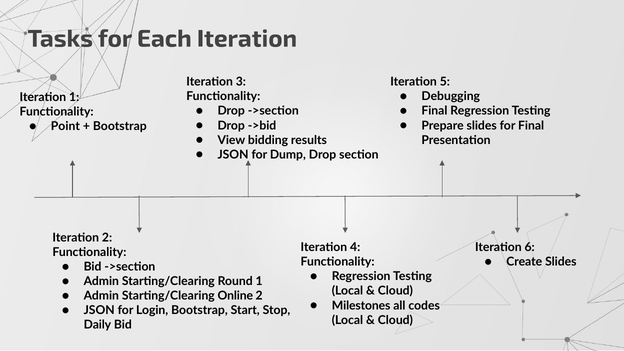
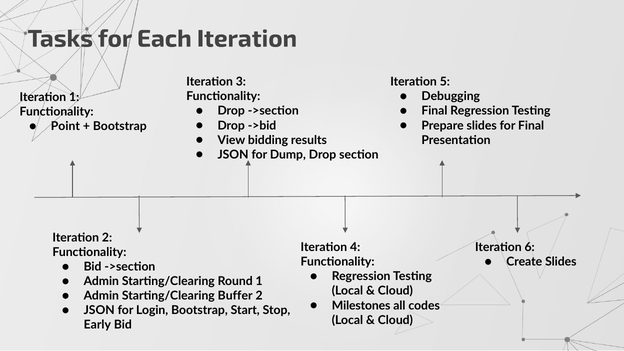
Online: Online -> Buffer (235, 296)
Daily: Daily -> Early (97, 325)
